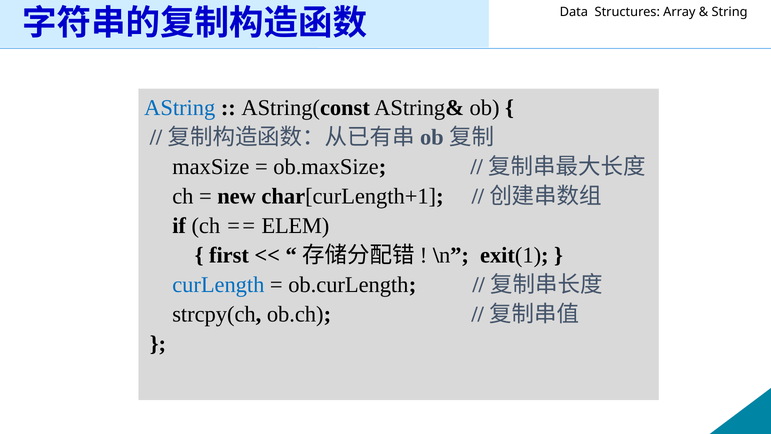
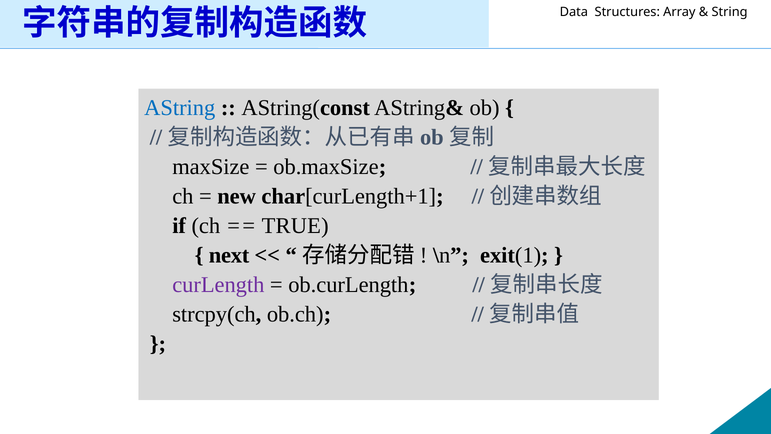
ELEM: ELEM -> TRUE (295, 226)
first: first -> next (229, 255)
curLength colour: blue -> purple (218, 285)
